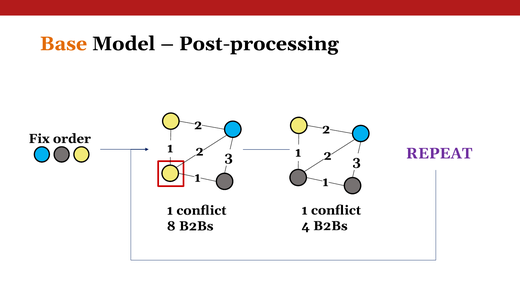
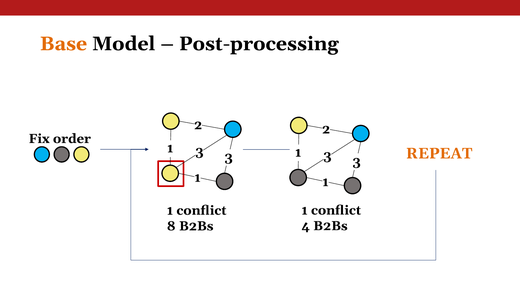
2: 2 -> 3 (200, 151)
2: 2 -> 3 (328, 155)
REPEAT colour: purple -> orange (439, 153)
